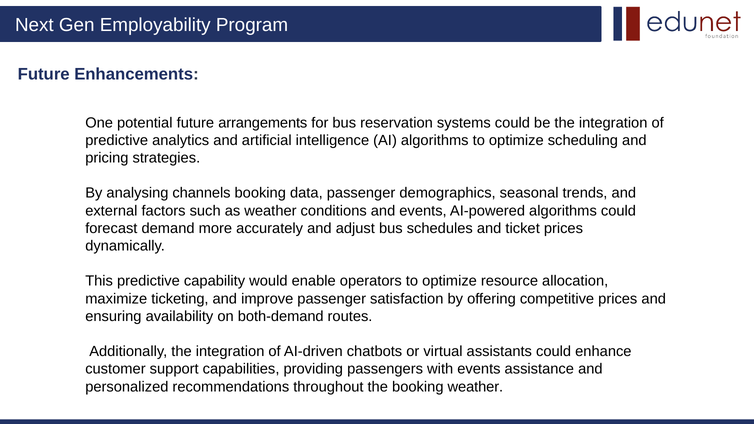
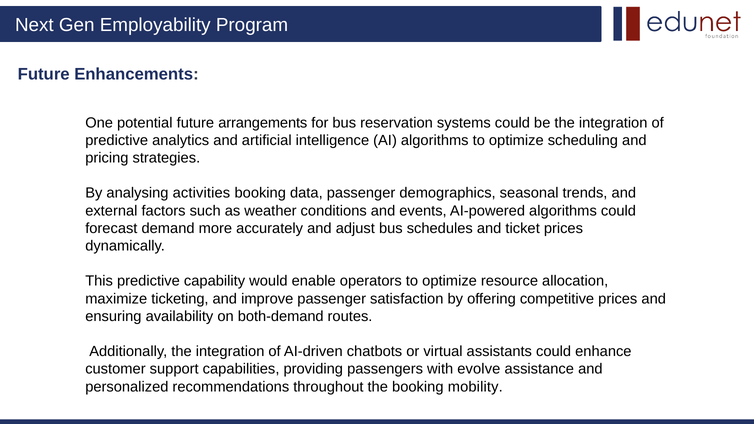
channels: channels -> activities (201, 193)
with events: events -> evolve (479, 369)
booking weather: weather -> mobility (475, 387)
